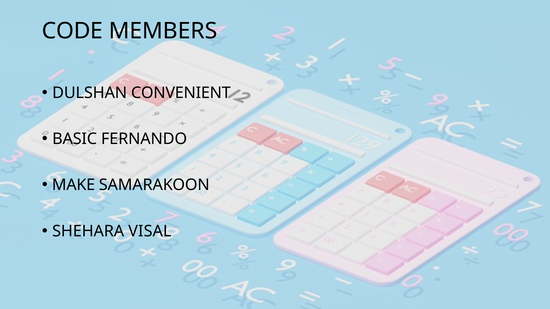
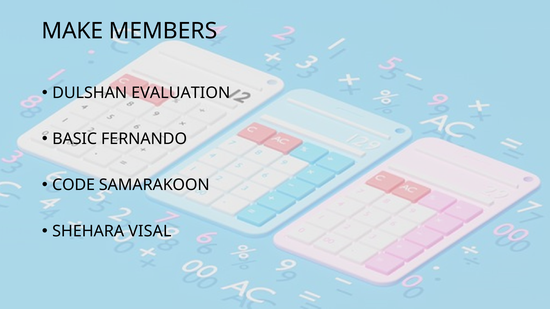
CODE: CODE -> MAKE (72, 31)
CONVENIENT: CONVENIENT -> EVALUATION (181, 93)
MAKE: MAKE -> CODE (74, 185)
